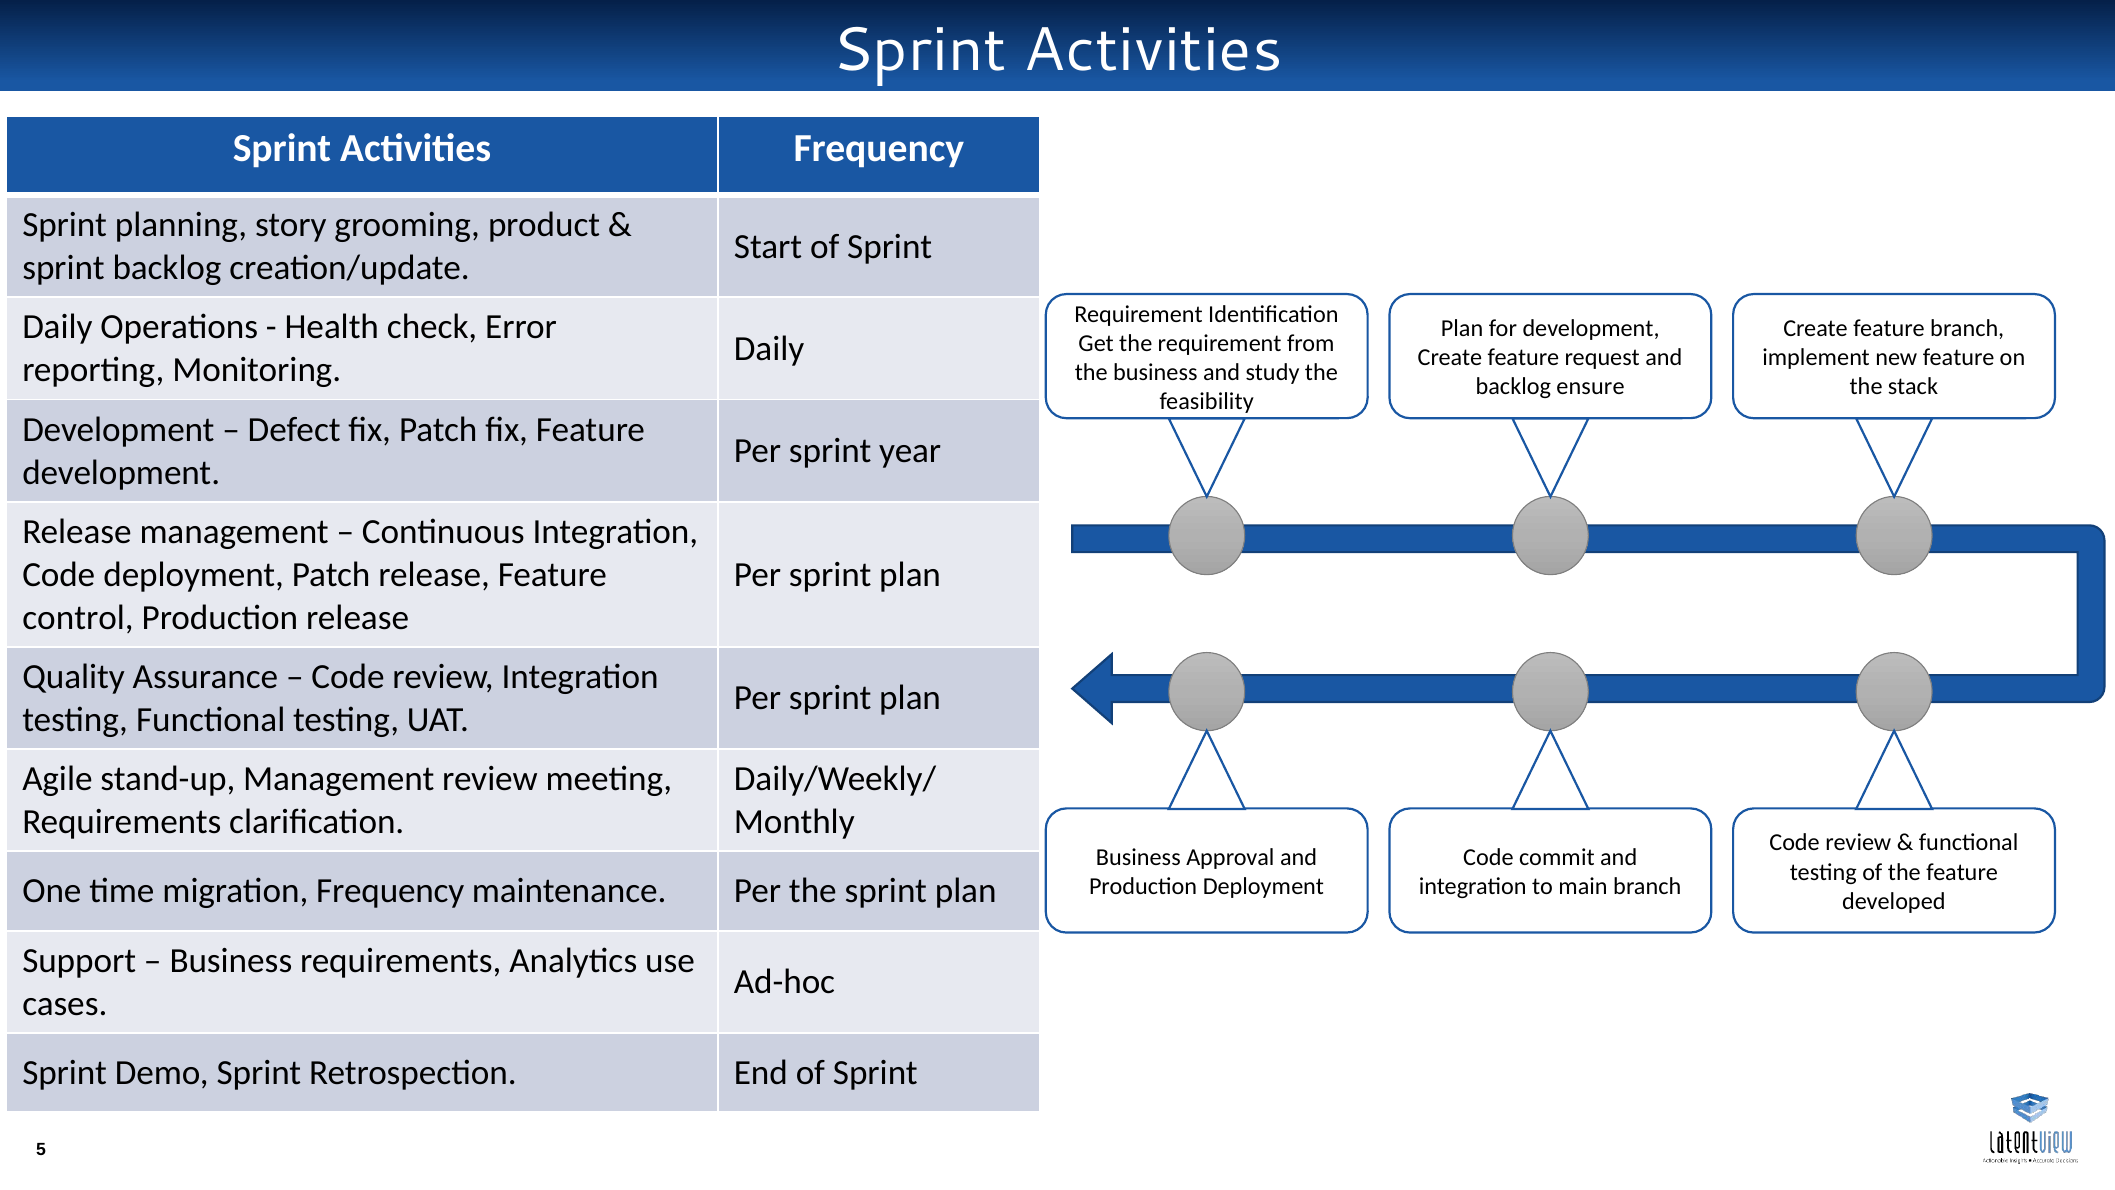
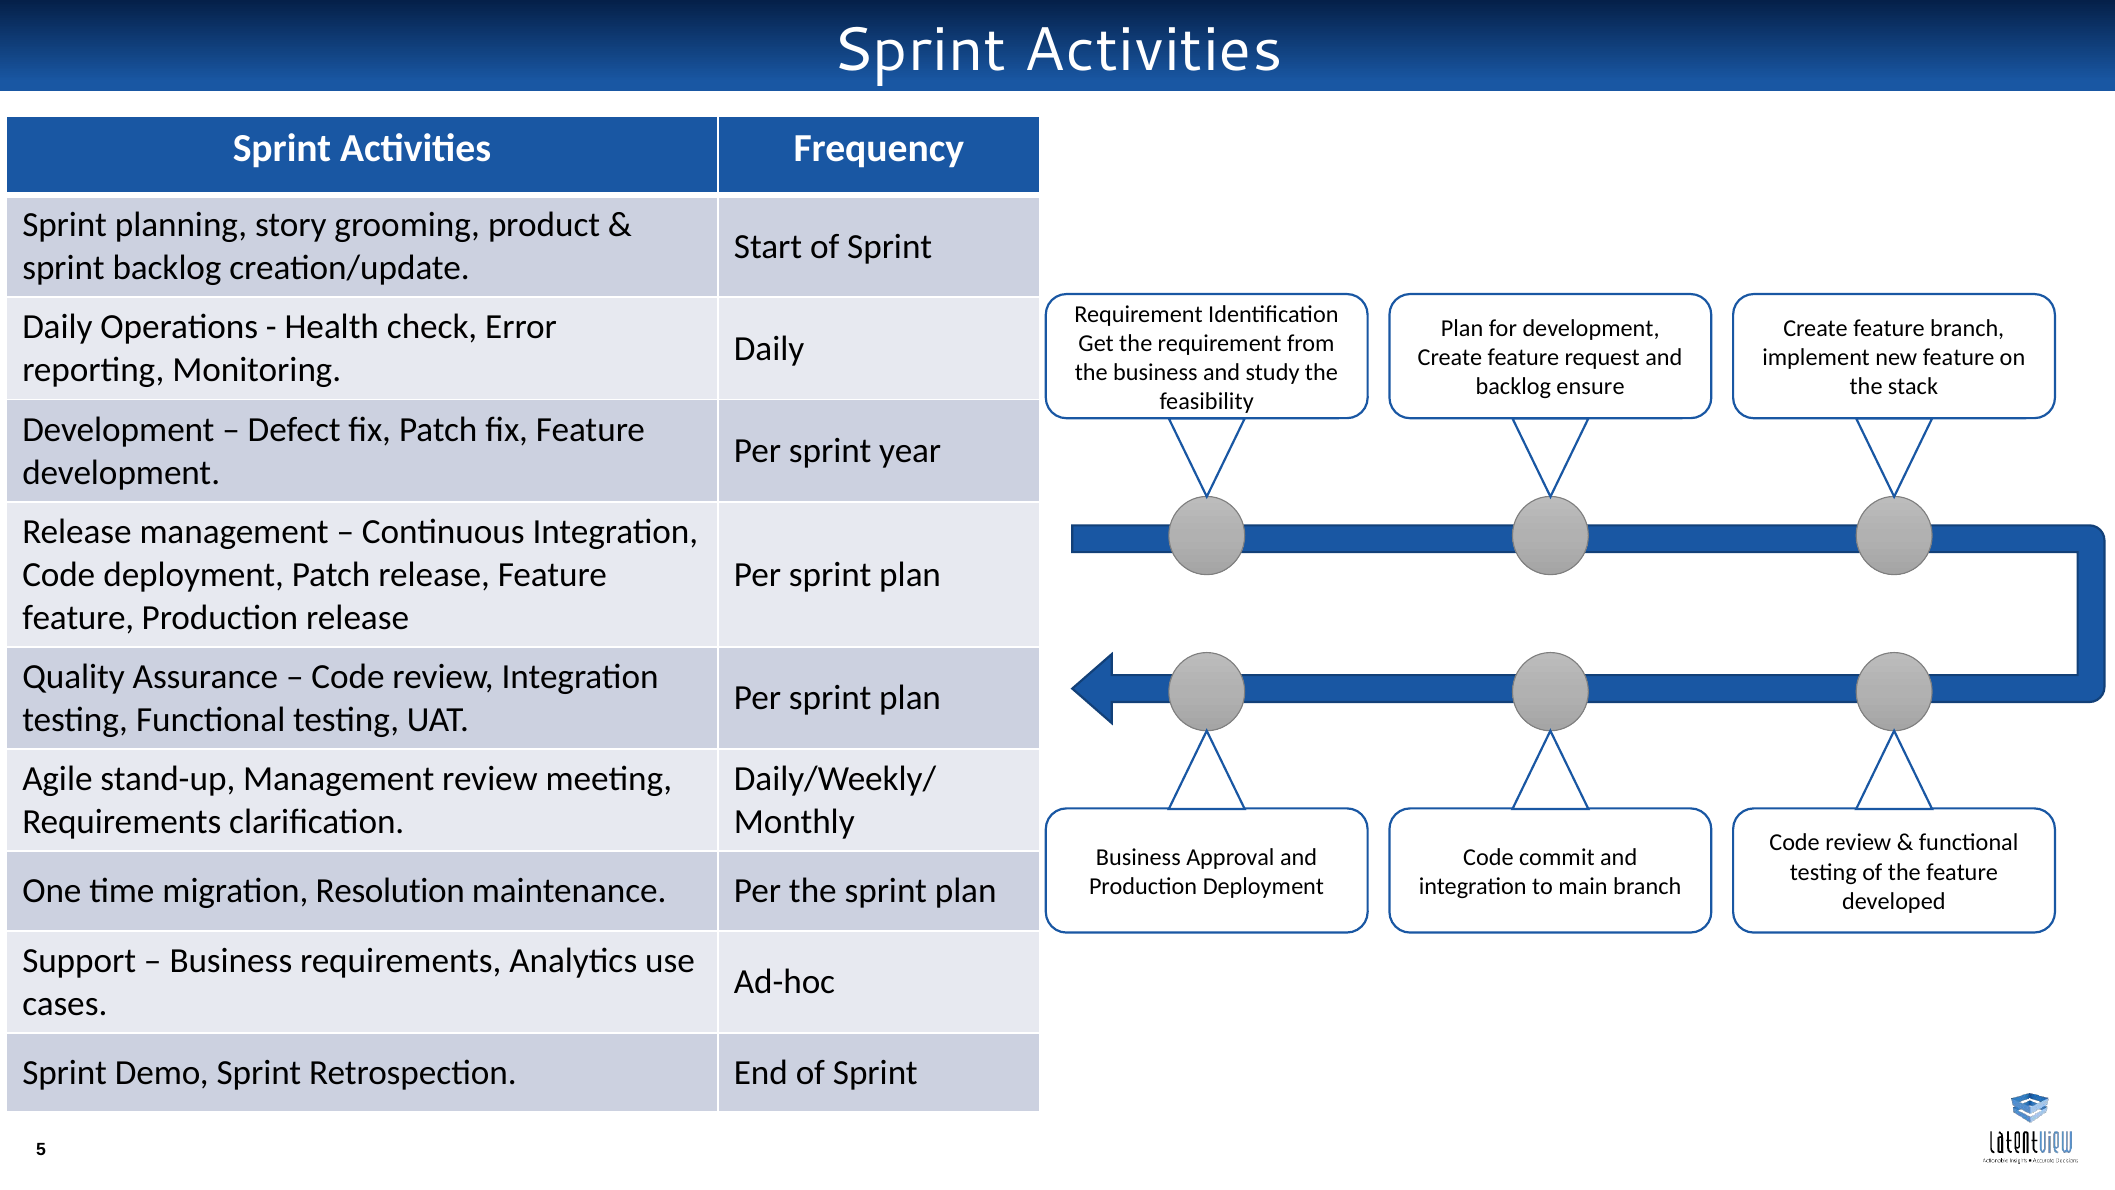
control: control -> feature (78, 618)
migration Frequency: Frequency -> Resolution (390, 891)
